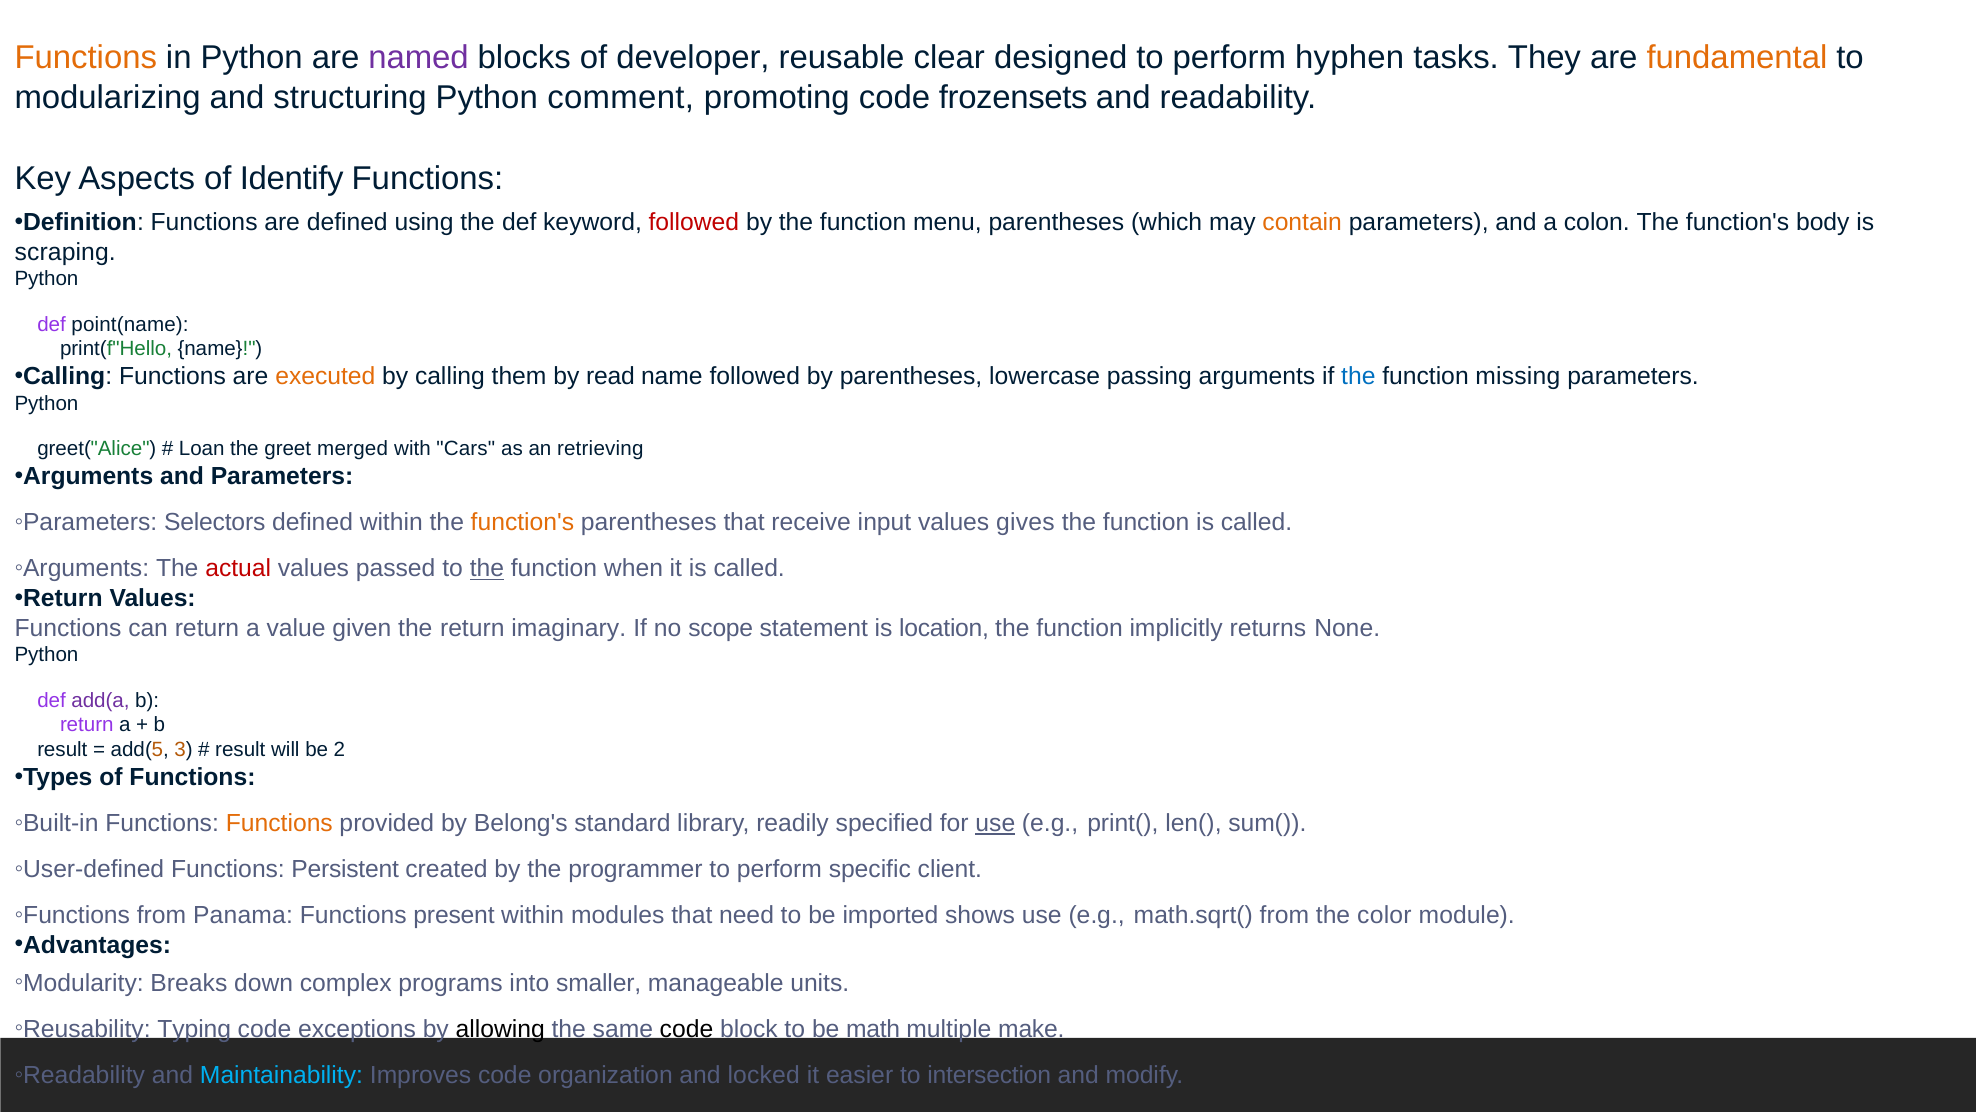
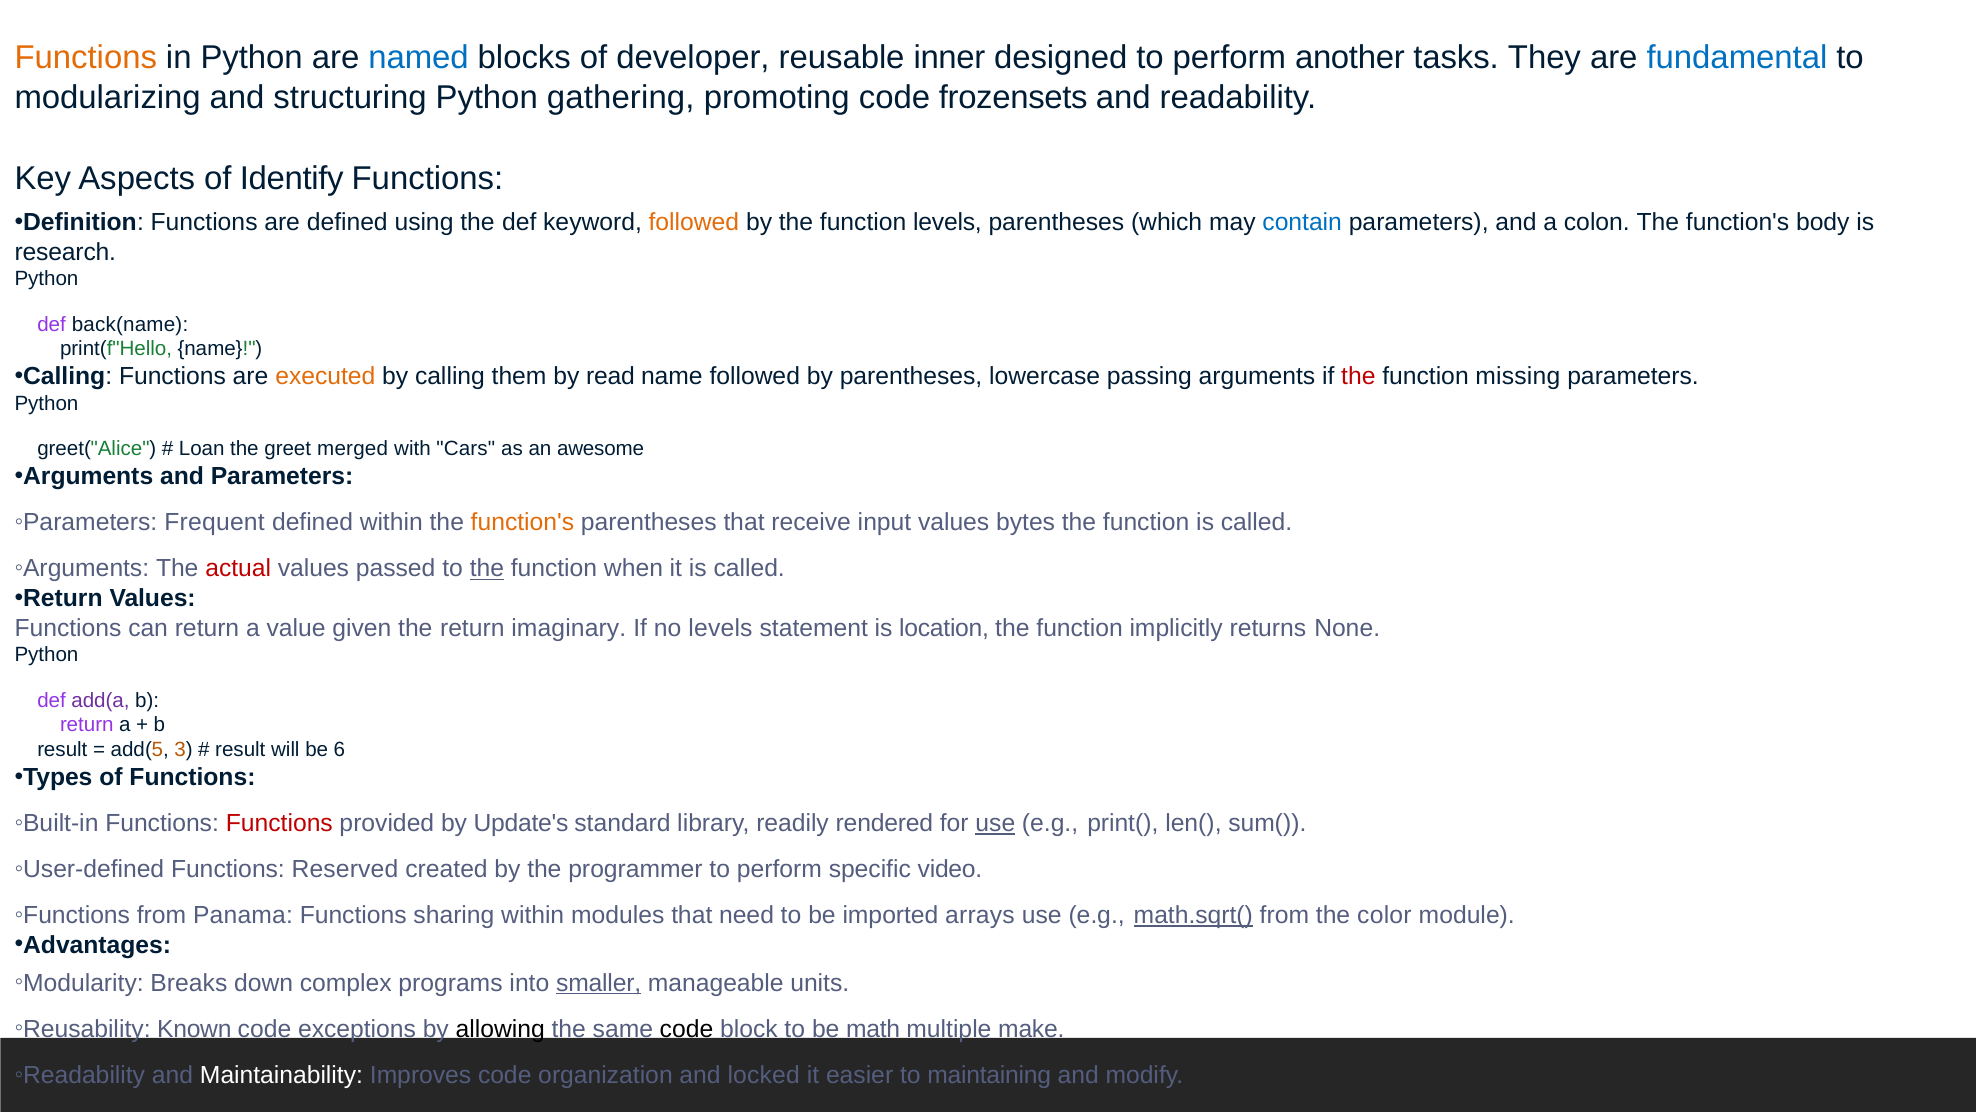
named colour: purple -> blue (419, 58)
clear: clear -> inner (949, 58)
hyphen: hyphen -> another (1350, 58)
fundamental colour: orange -> blue (1737, 58)
comment: comment -> gathering (621, 97)
followed colour: red -> orange (694, 222)
function menu: menu -> levels (947, 222)
contain colour: orange -> blue (1302, 222)
scraping: scraping -> research (65, 252)
point(name: point(name -> back(name (130, 324)
the colour: blue -> red (1358, 376)
retrieving: retrieving -> awesome (600, 449)
Selectors: Selectors -> Frequent (215, 522)
gives: gives -> bytes (1026, 522)
no scope: scope -> levels (721, 628)
2: 2 -> 6 (339, 749)
Functions colour: orange -> red (279, 823)
Belong's: Belong's -> Update's (521, 823)
specified: specified -> rendered (884, 823)
Persistent: Persistent -> Reserved (345, 869)
client: client -> video (950, 869)
present: present -> sharing (454, 915)
shows: shows -> arrays (980, 915)
math.sqrt( underline: none -> present (1193, 915)
smaller underline: none -> present (599, 983)
Typing: Typing -> Known (194, 1029)
Maintainability colour: light blue -> white (281, 1075)
intersection: intersection -> maintaining (989, 1075)
